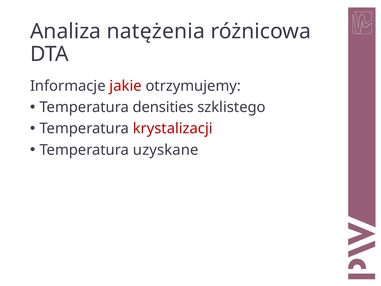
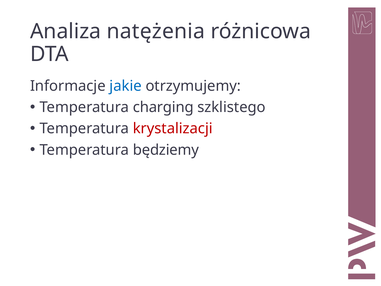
jakie colour: red -> blue (126, 86)
densities: densities -> charging (163, 107)
uzyskane: uzyskane -> będziemy (166, 150)
